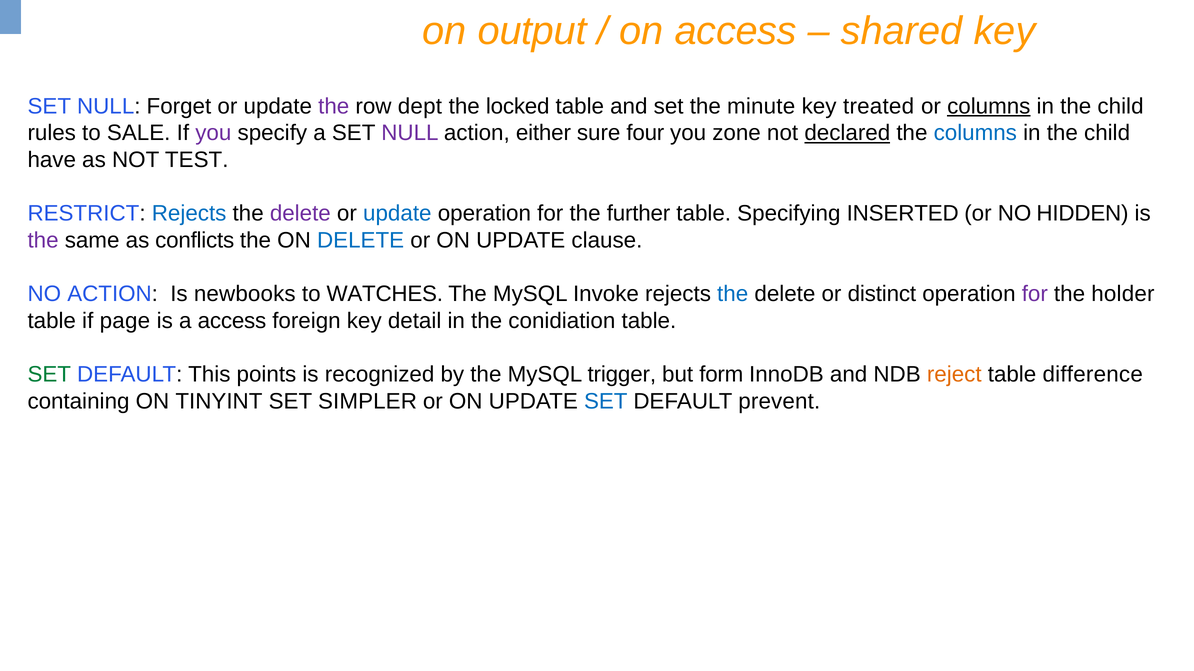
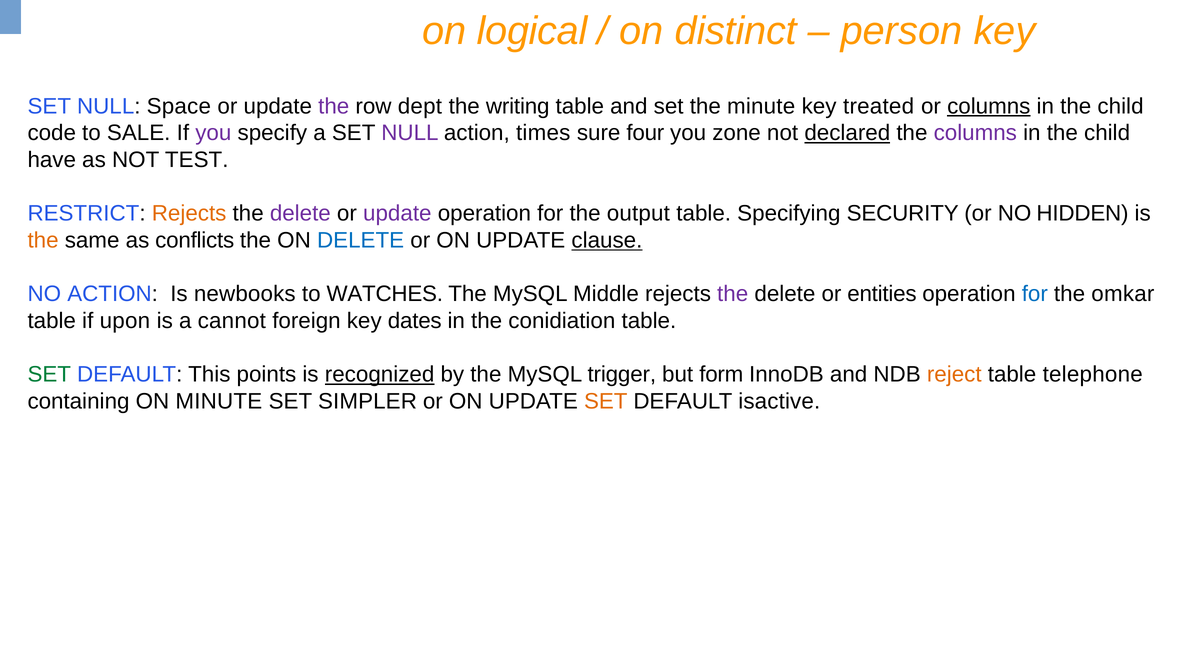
output: output -> logical (532, 31)
on access: access -> distinct (736, 31)
shared: shared -> person (902, 31)
Forget: Forget -> Space (179, 106)
locked: locked -> writing (518, 106)
rules: rules -> code (52, 133)
either: either -> times (543, 133)
columns colour: blue -> purple (975, 133)
Rejects colour: blue -> orange (189, 214)
update colour: blue -> purple (397, 214)
further: further -> output (638, 214)
INSERTED: INSERTED -> SECURITY (903, 214)
the colour: purple -> orange (43, 241)
clause underline: none -> present (607, 241)
Invoke: Invoke -> Middle (606, 294)
the colour: blue -> purple (733, 294)
distinct: distinct -> entities (882, 294)
for colour: purple -> blue (1035, 294)
holder: holder -> omkar (1123, 294)
page: page -> upon (125, 321)
a access: access -> cannot (232, 321)
detail: detail -> dates (415, 321)
recognized underline: none -> present (380, 375)
difference: difference -> telephone (1093, 375)
ON TINYINT: TINYINT -> MINUTE (219, 402)
SET colour: blue -> orange (606, 402)
prevent: prevent -> isactive (779, 402)
